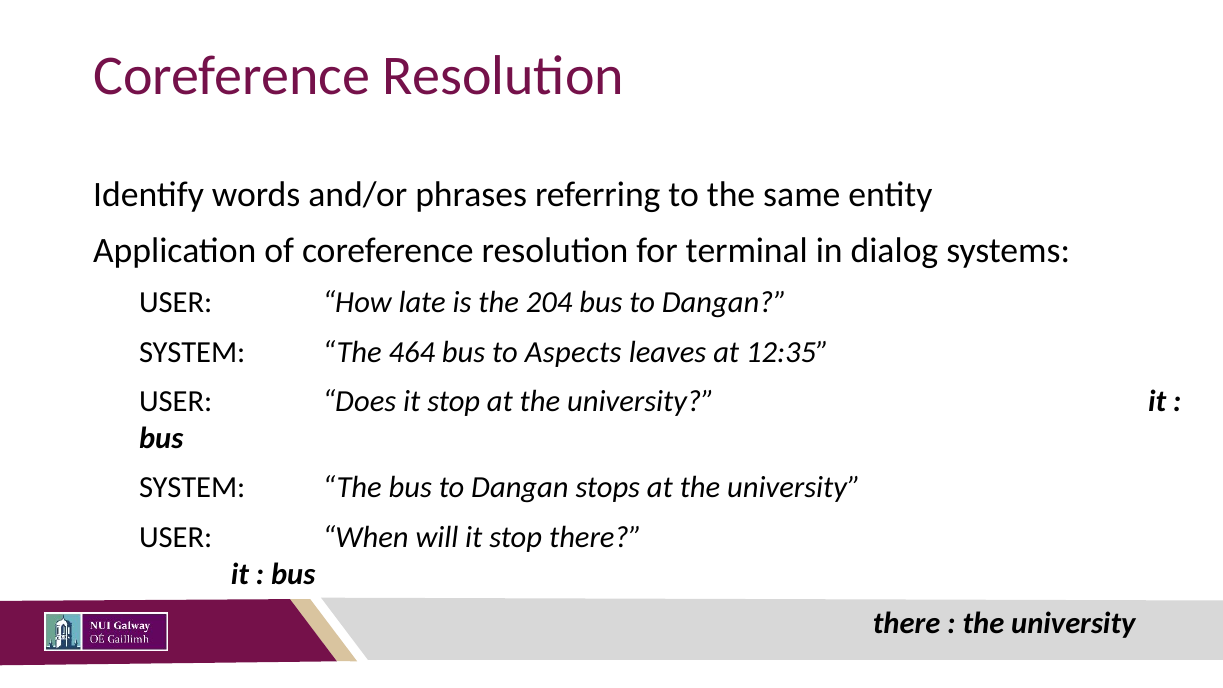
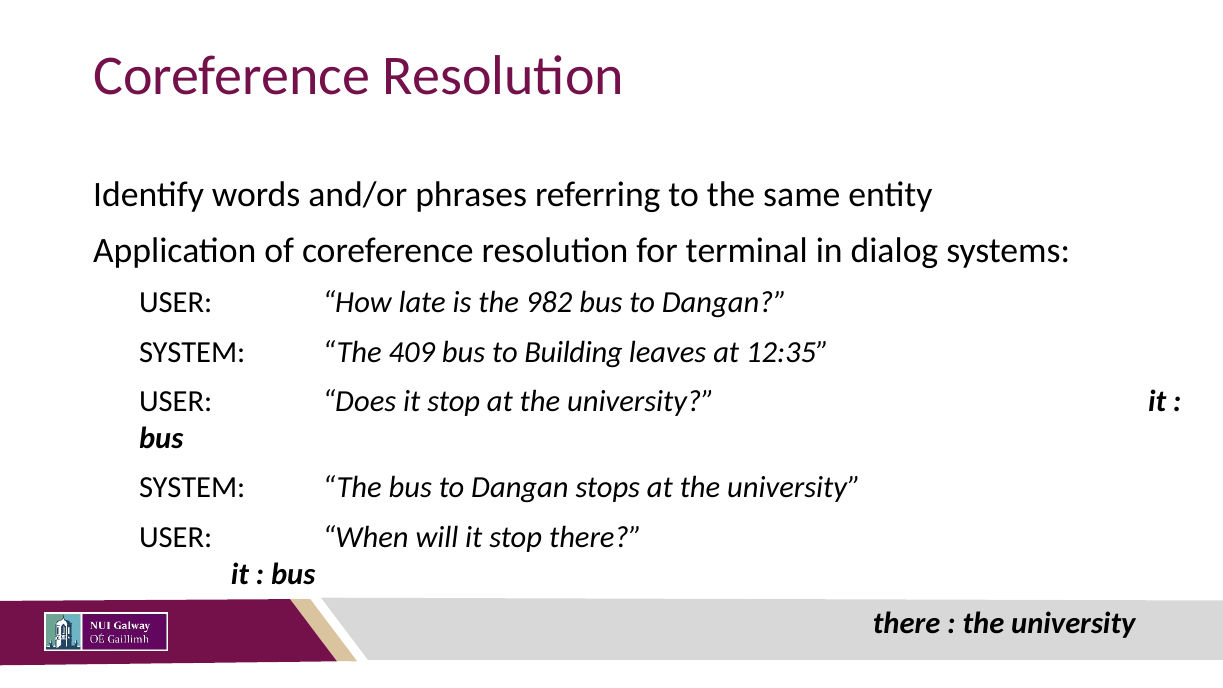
204: 204 -> 982 (549, 303)
464: 464 -> 409 (412, 352)
Aspects: Aspects -> Building (574, 352)
